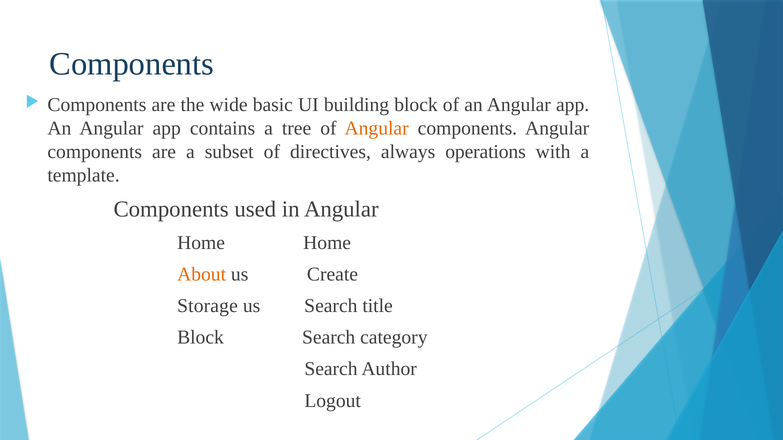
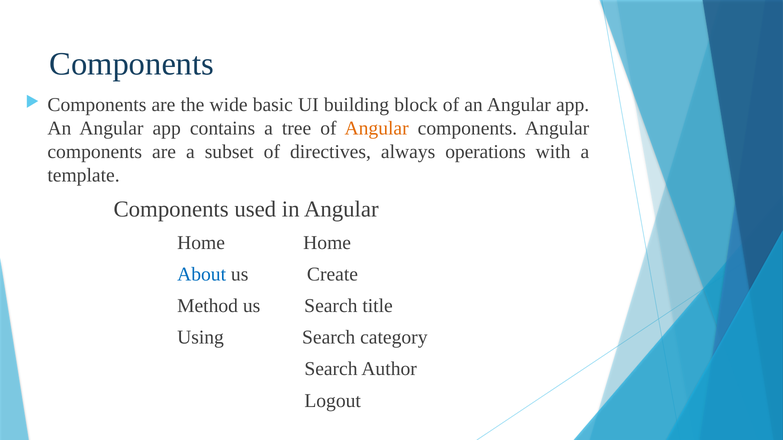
About colour: orange -> blue (202, 274)
Storage: Storage -> Method (208, 306)
Block: Block -> Using (201, 338)
